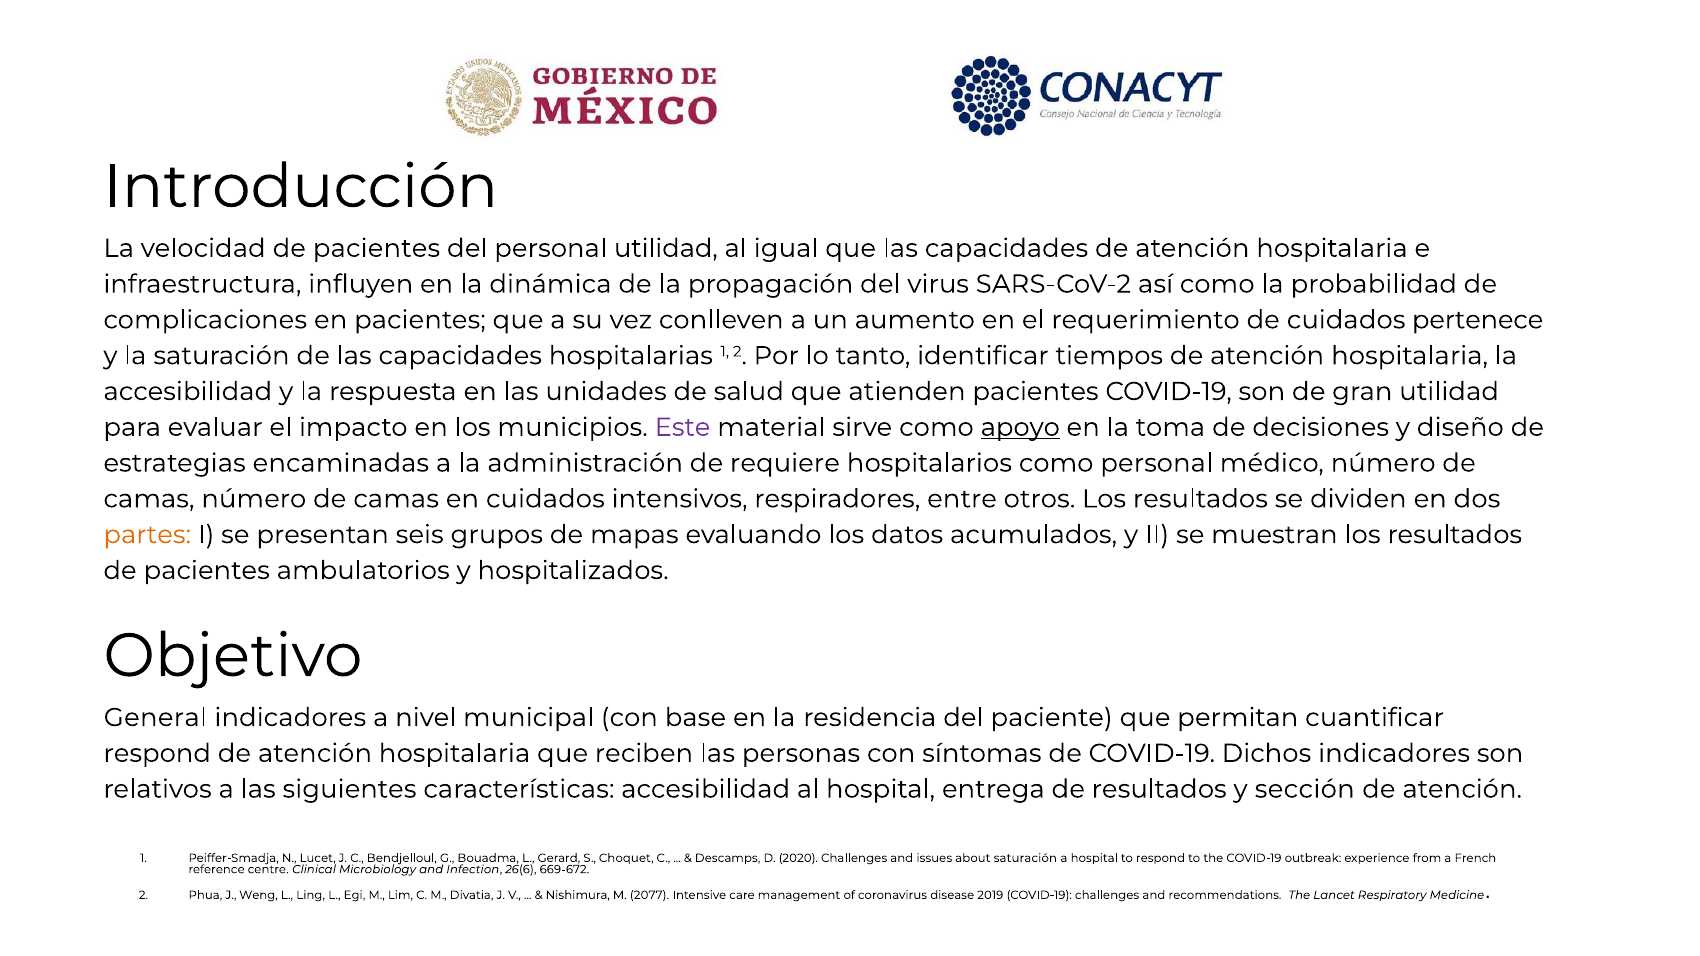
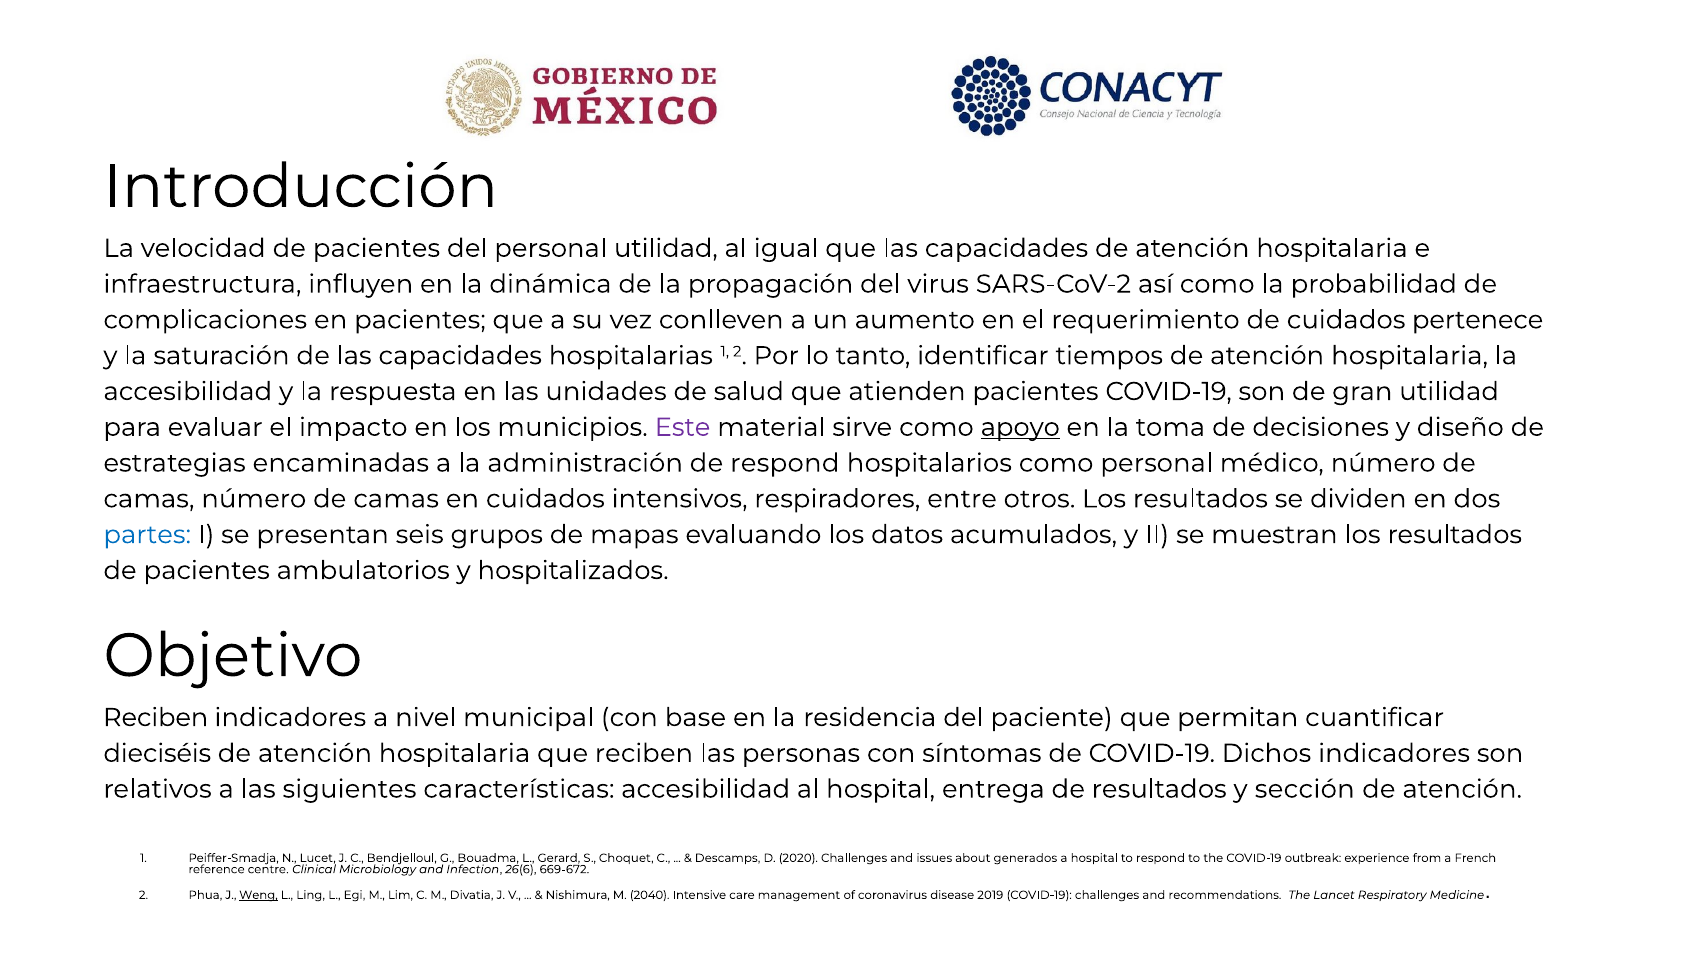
de requiere: requiere -> respond (785, 463)
partes colour: orange -> blue (147, 535)
General: General -> Reciben (156, 718)
respond: respond -> dieciséis (157, 754)
about saturación: saturación -> generados (1025, 858)
Weng underline: none -> present (258, 895)
2077: 2077 -> 2040 (650, 895)
